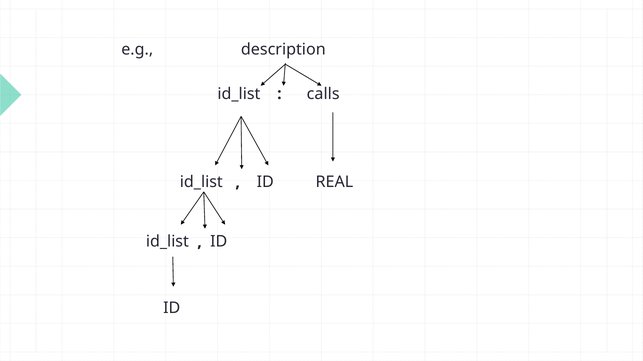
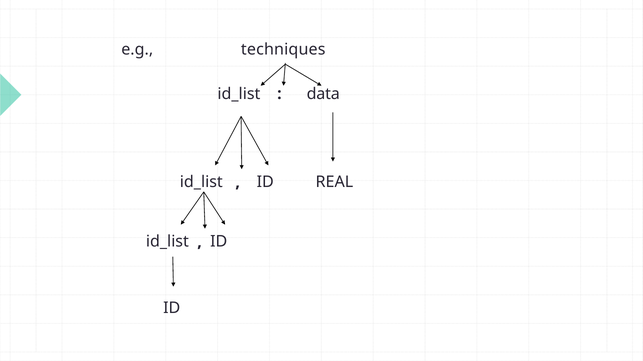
description: description -> techniques (283, 50)
calls: calls -> data (323, 94)
